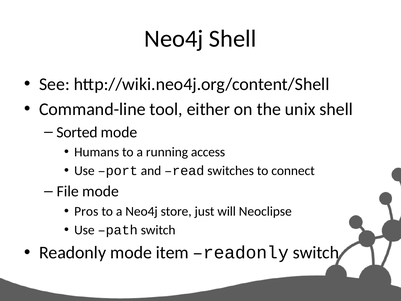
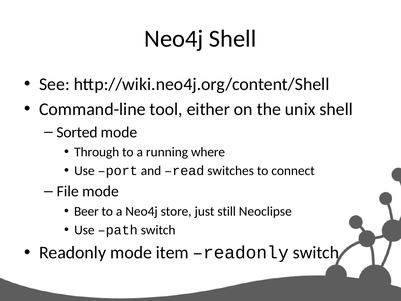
Humans: Humans -> Through (97, 152)
access: access -> where (208, 152)
Pros: Pros -> Beer (86, 211)
will: will -> still (227, 211)
